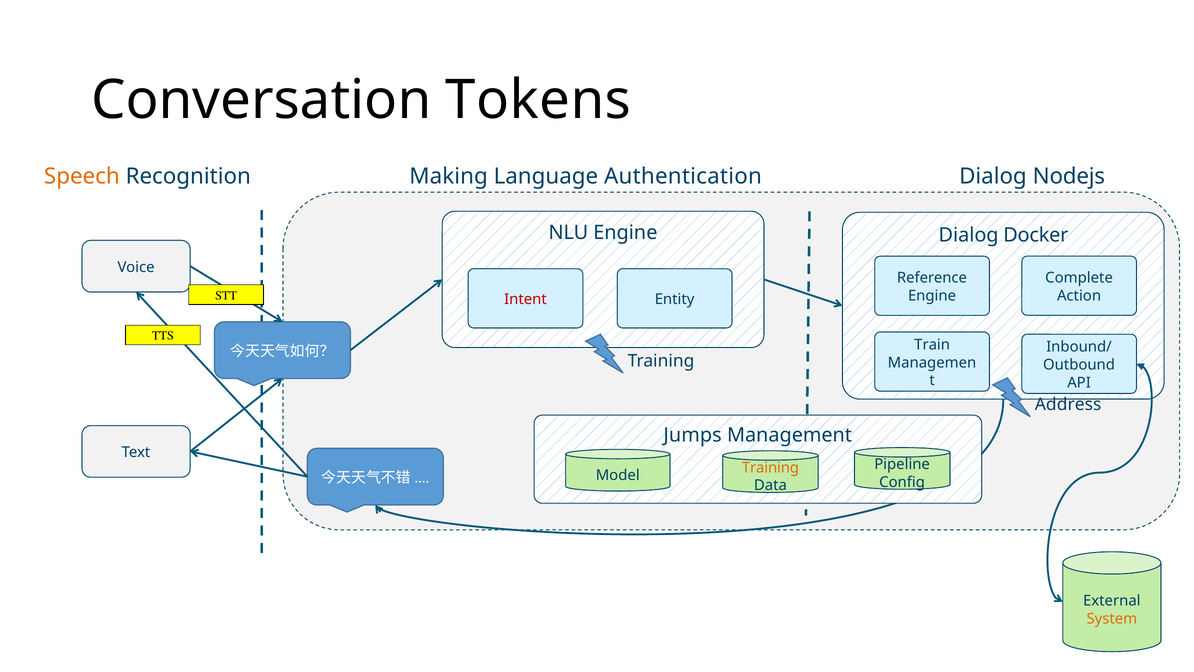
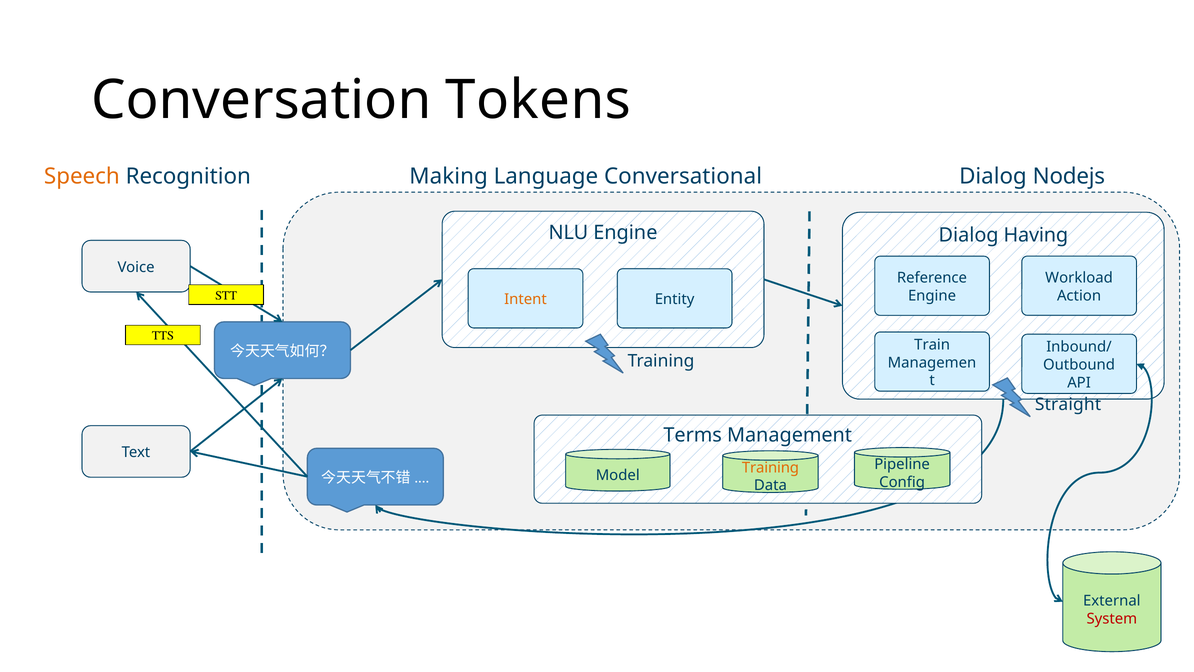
Authentication: Authentication -> Conversational (683, 176)
Docker: Docker -> Having (1036, 235)
Complete: Complete -> Workload (1079, 278)
Intent colour: red -> orange (525, 299)
Address: Address -> Straight (1068, 404)
Jumps: Jumps -> Terms (693, 435)
System colour: orange -> red (1112, 618)
